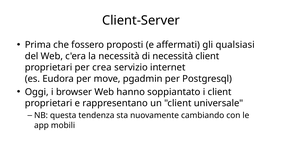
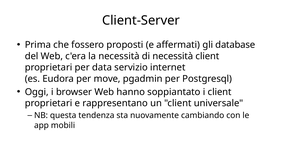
qualsiasi: qualsiasi -> database (235, 45)
crea: crea -> data (102, 67)
